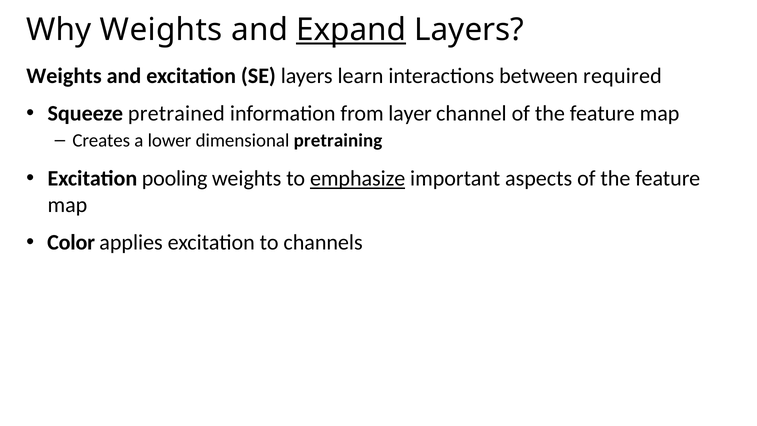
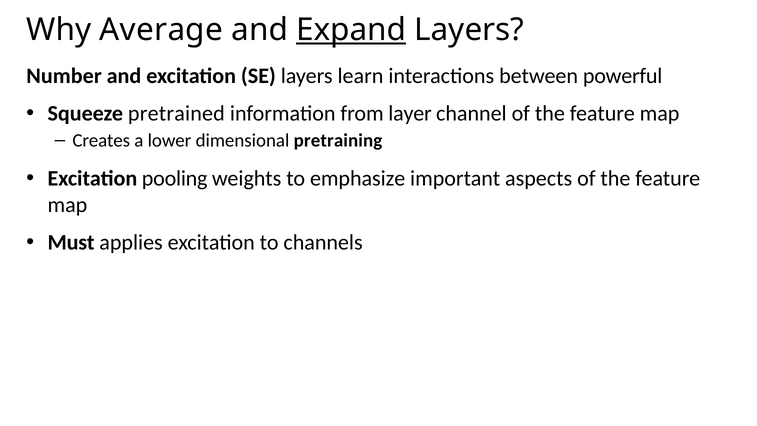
Why Weights: Weights -> Average (161, 30)
Weights: Weights -> Number (64, 76)
required: required -> powerful (623, 76)
emphasize underline: present -> none (358, 179)
Color: Color -> Must (71, 242)
